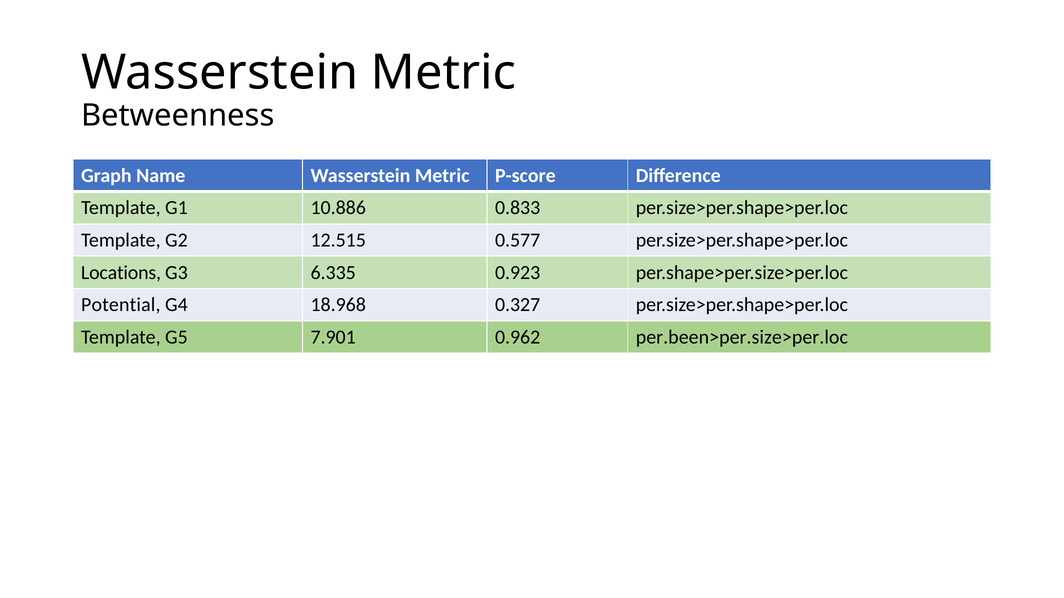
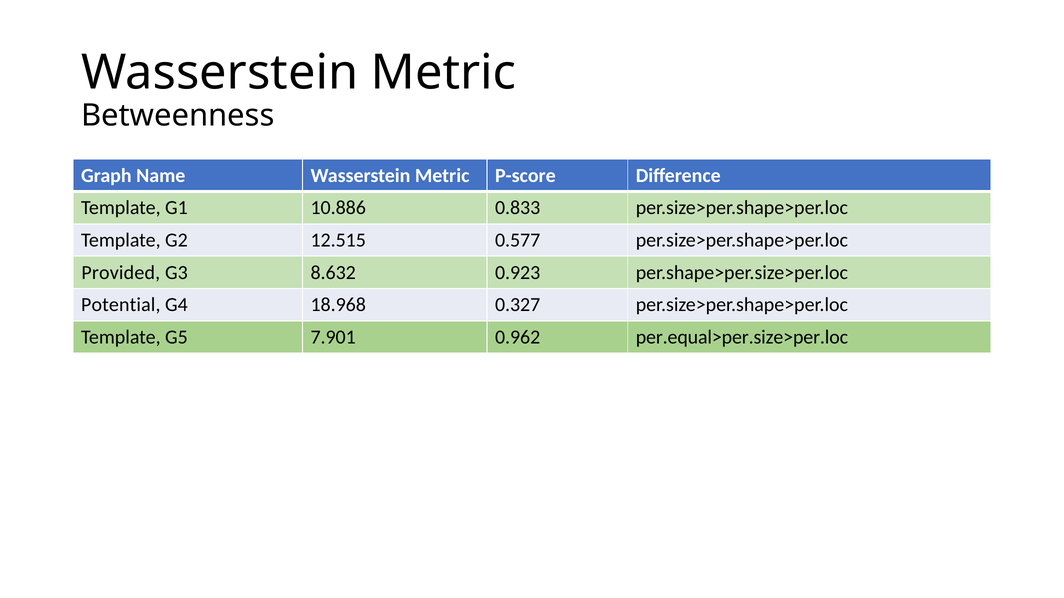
Locations: Locations -> Provided (121, 273)
6.335: 6.335 -> 8.632 (333, 273)
per.been>per.size>per.loc: per.been>per.size>per.loc -> per.equal>per.size>per.loc (742, 338)
